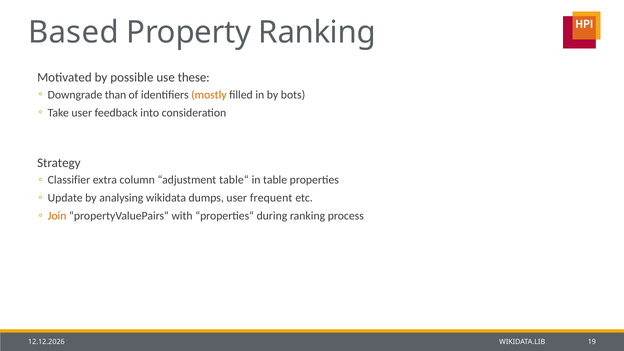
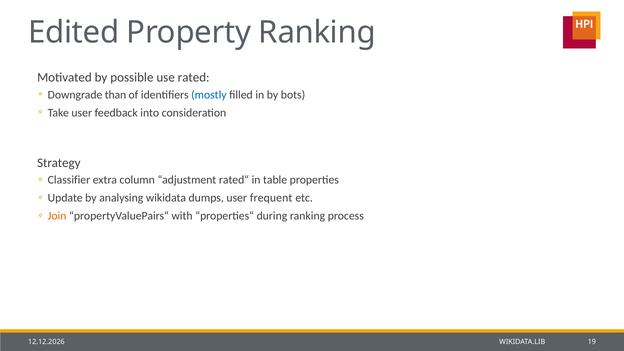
Based: Based -> Edited (74, 32)
these: these -> rated (194, 77)
mostly colour: orange -> blue (209, 95)
table“: table“ -> rated“ (234, 180)
